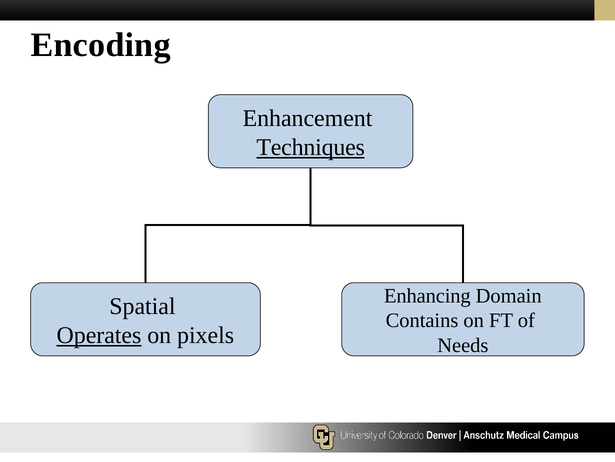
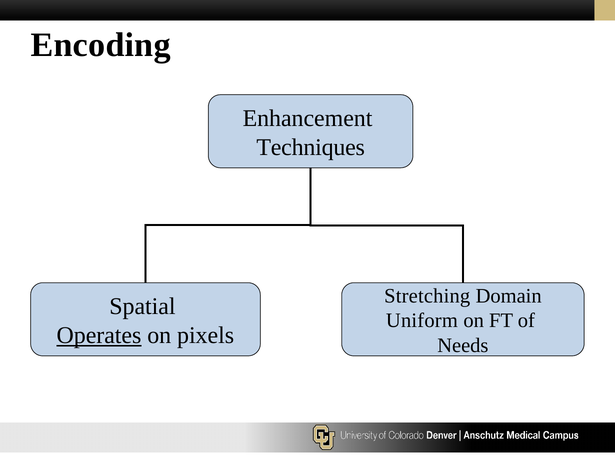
Techniques underline: present -> none (311, 147)
Enhancing: Enhancing -> Stretching (427, 296)
Contains: Contains -> Uniform (422, 320)
